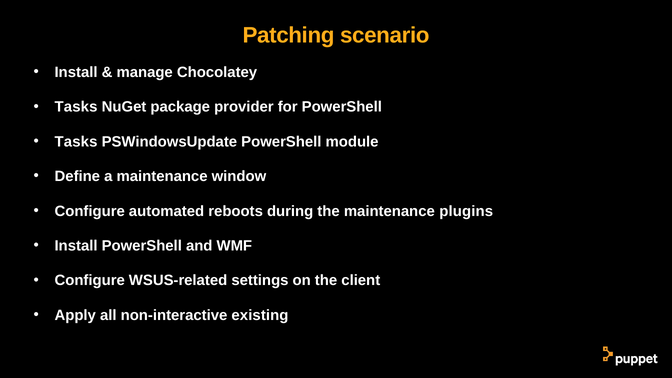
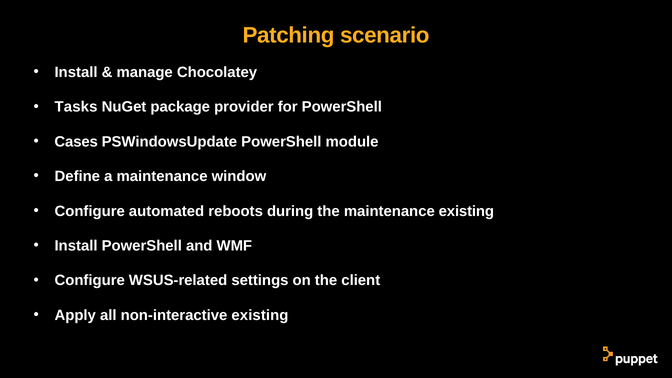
Tasks: Tasks -> Cases (76, 142)
maintenance plugins: plugins -> existing (466, 211)
